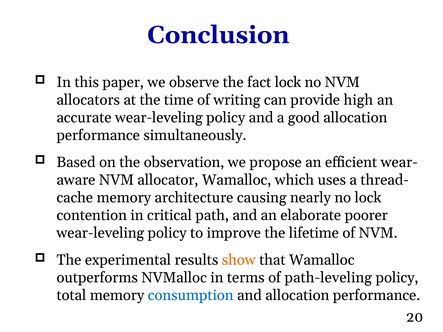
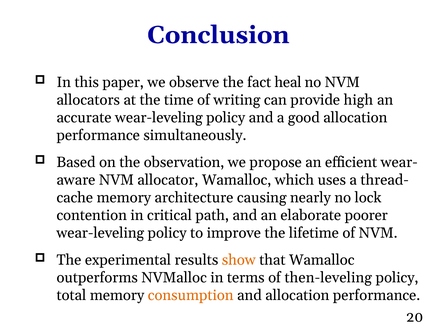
fact lock: lock -> heal (288, 82)
path-leveling: path-leveling -> then-leveling (328, 278)
consumption colour: blue -> orange (191, 296)
